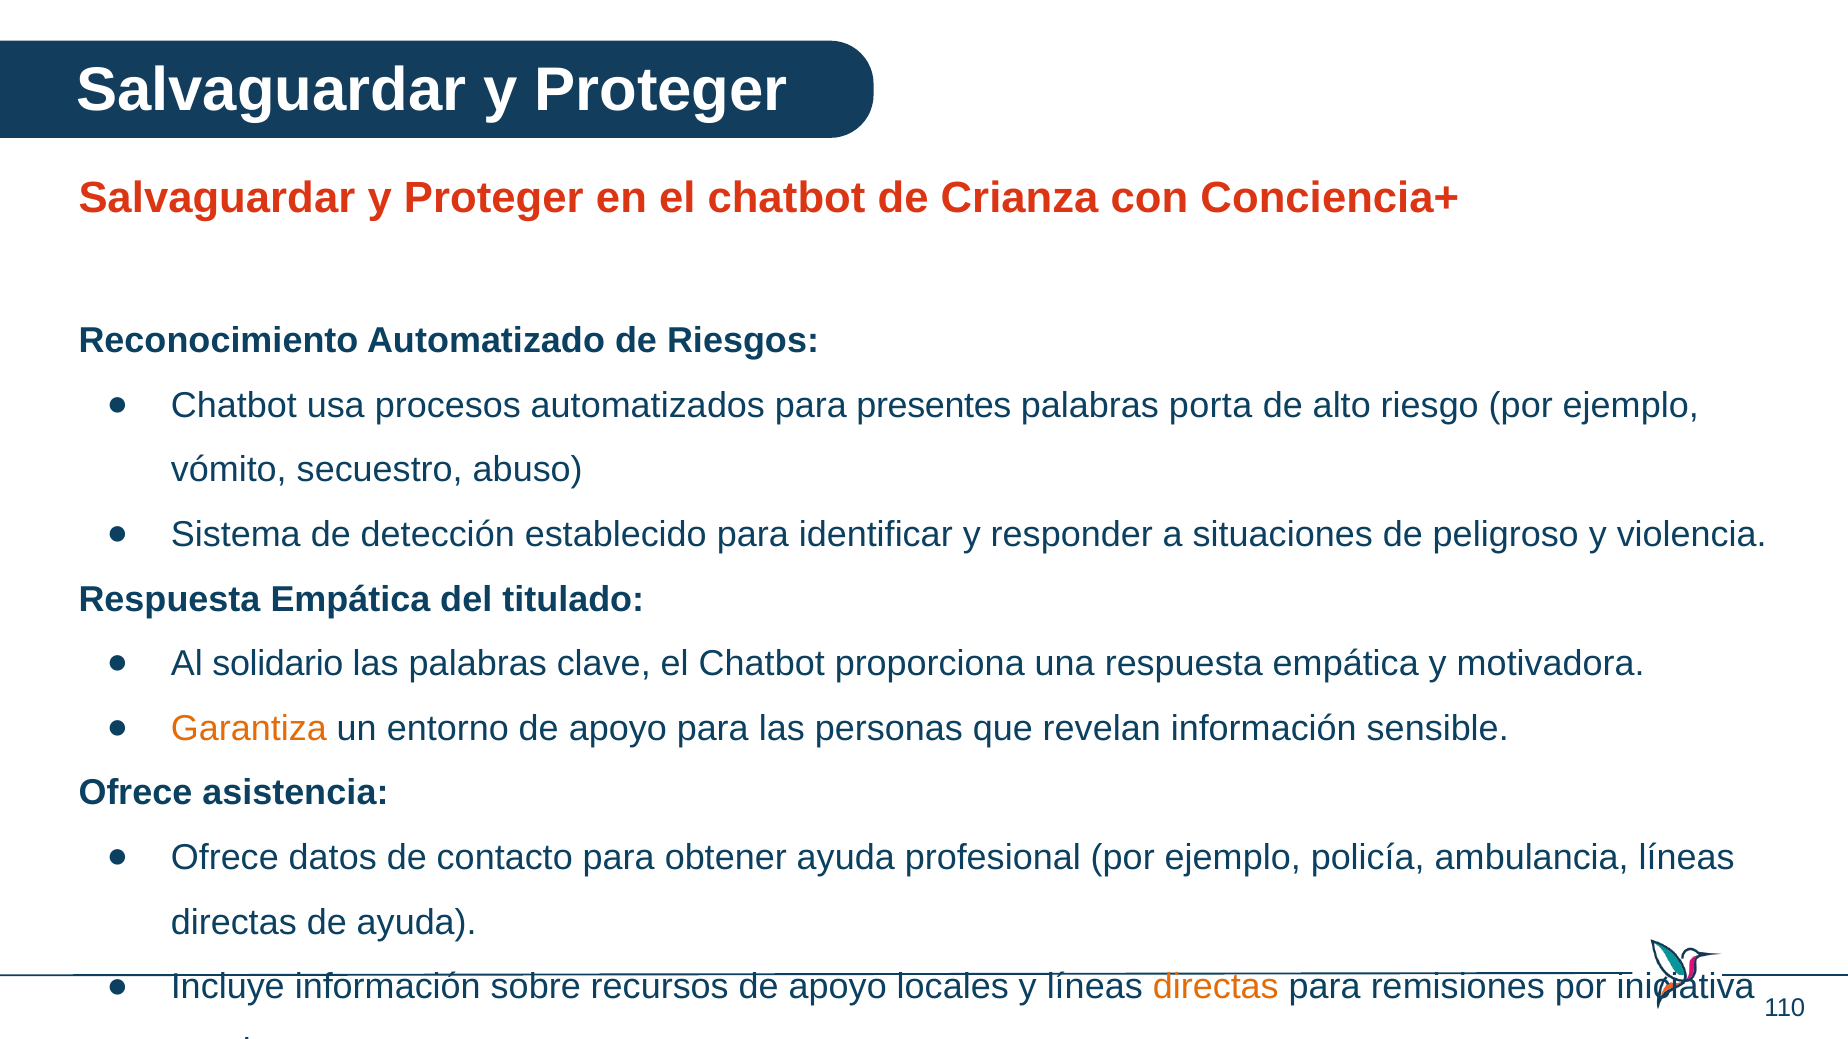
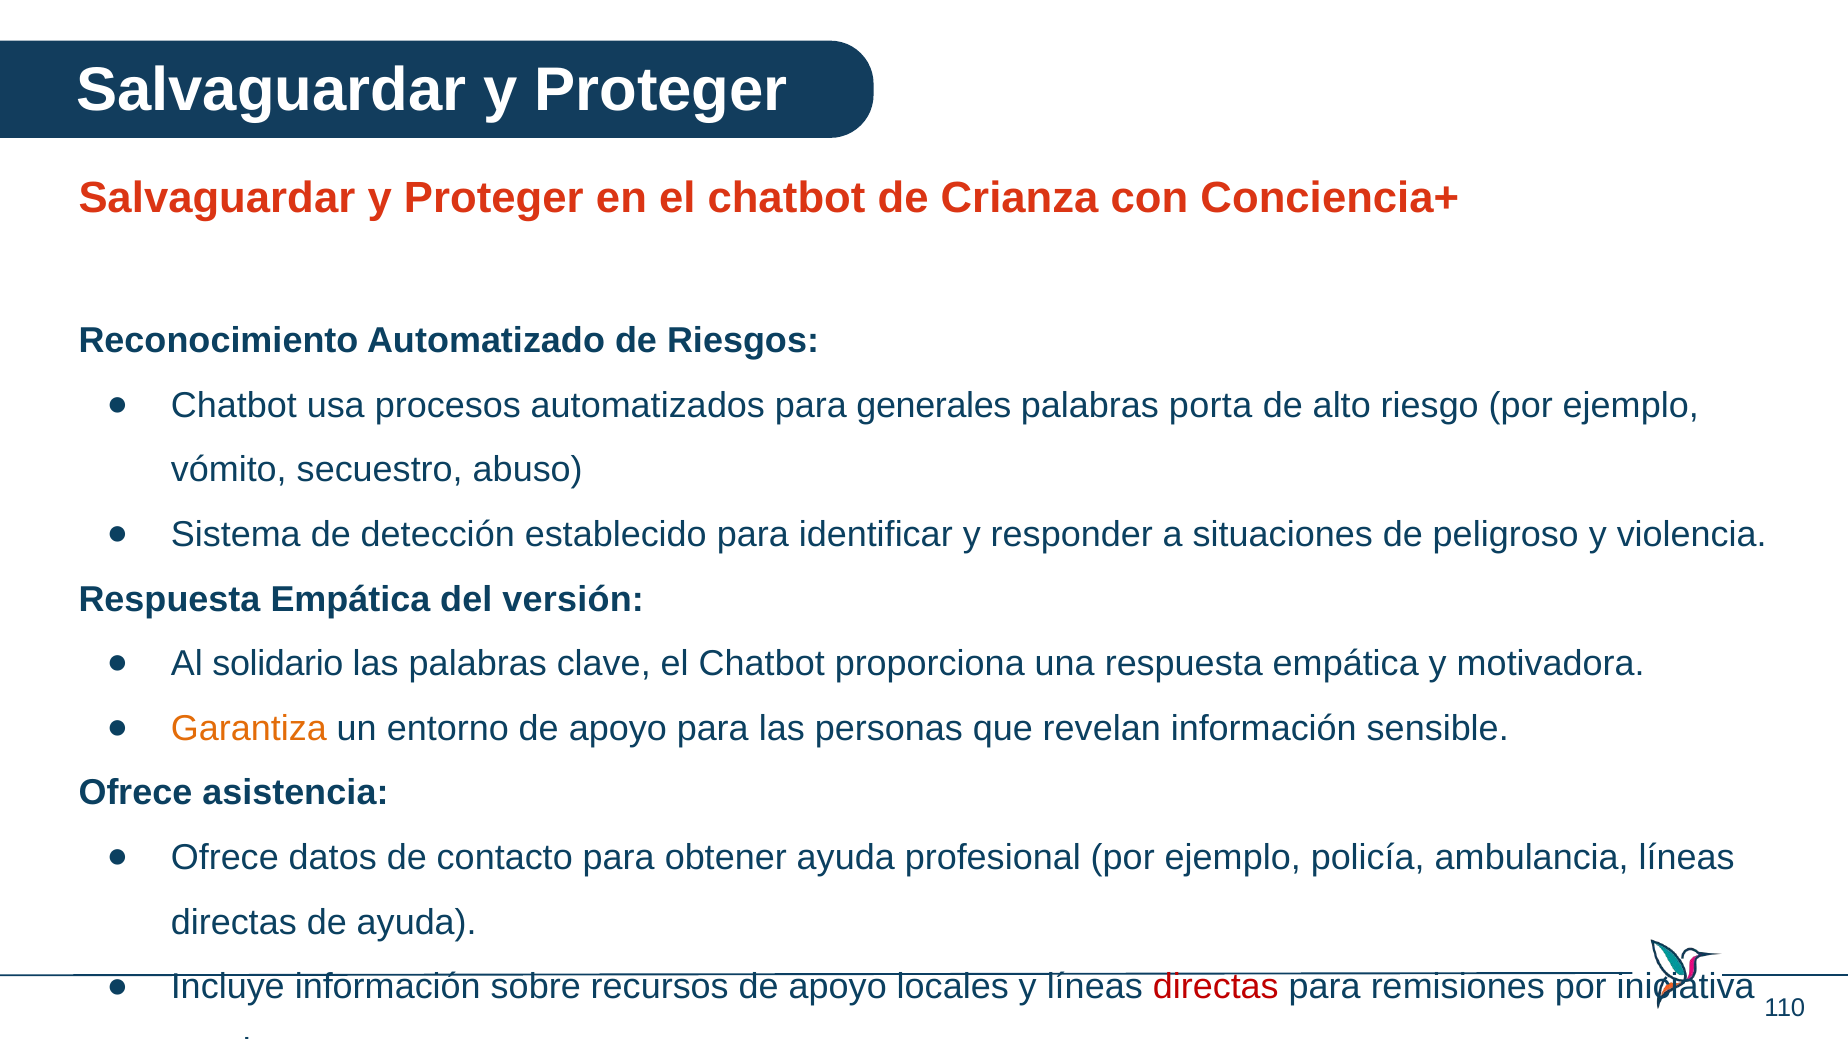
presentes: presentes -> generales (934, 405)
titulado: titulado -> versión (573, 600)
directas colour: orange -> red (1216, 988)
